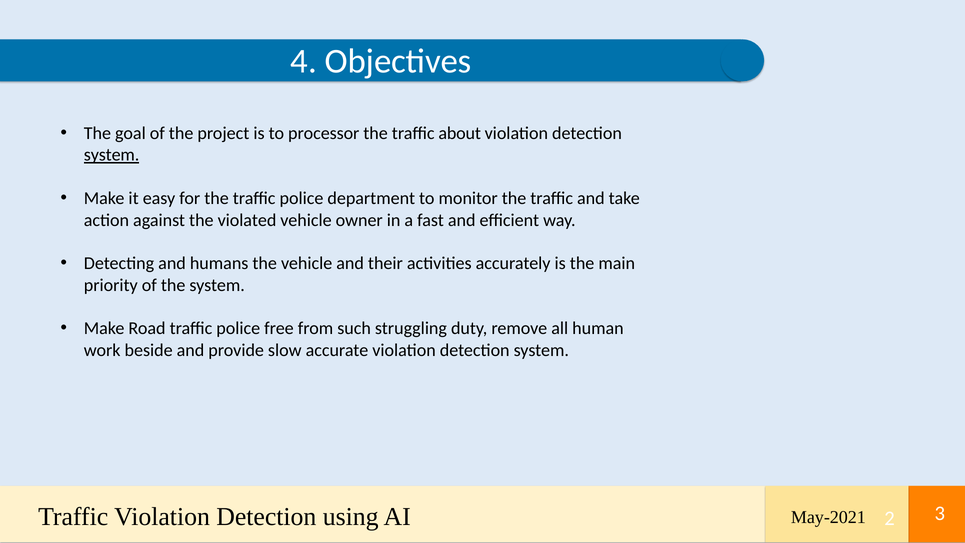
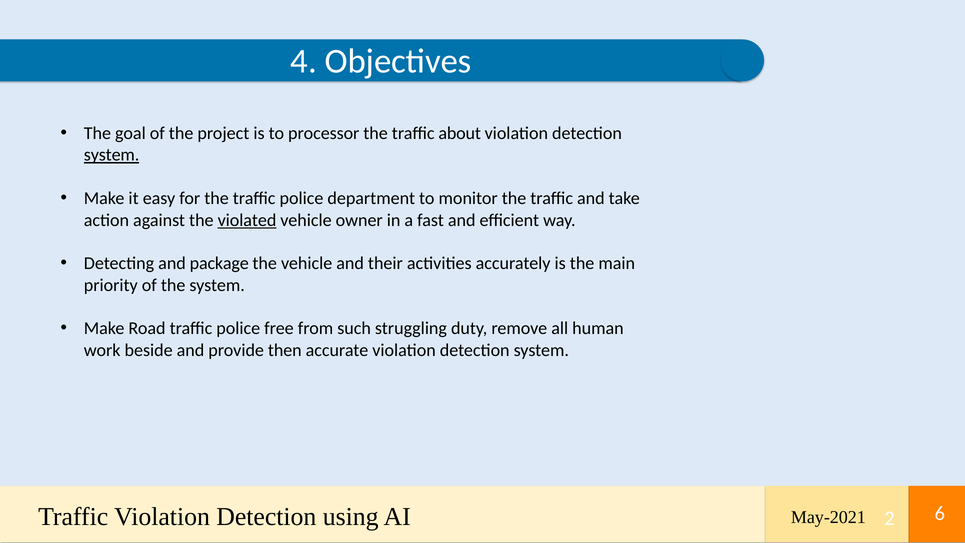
violated underline: none -> present (247, 220)
humans: humans -> package (219, 263)
slow: slow -> then (285, 350)
3: 3 -> 6 (940, 513)
